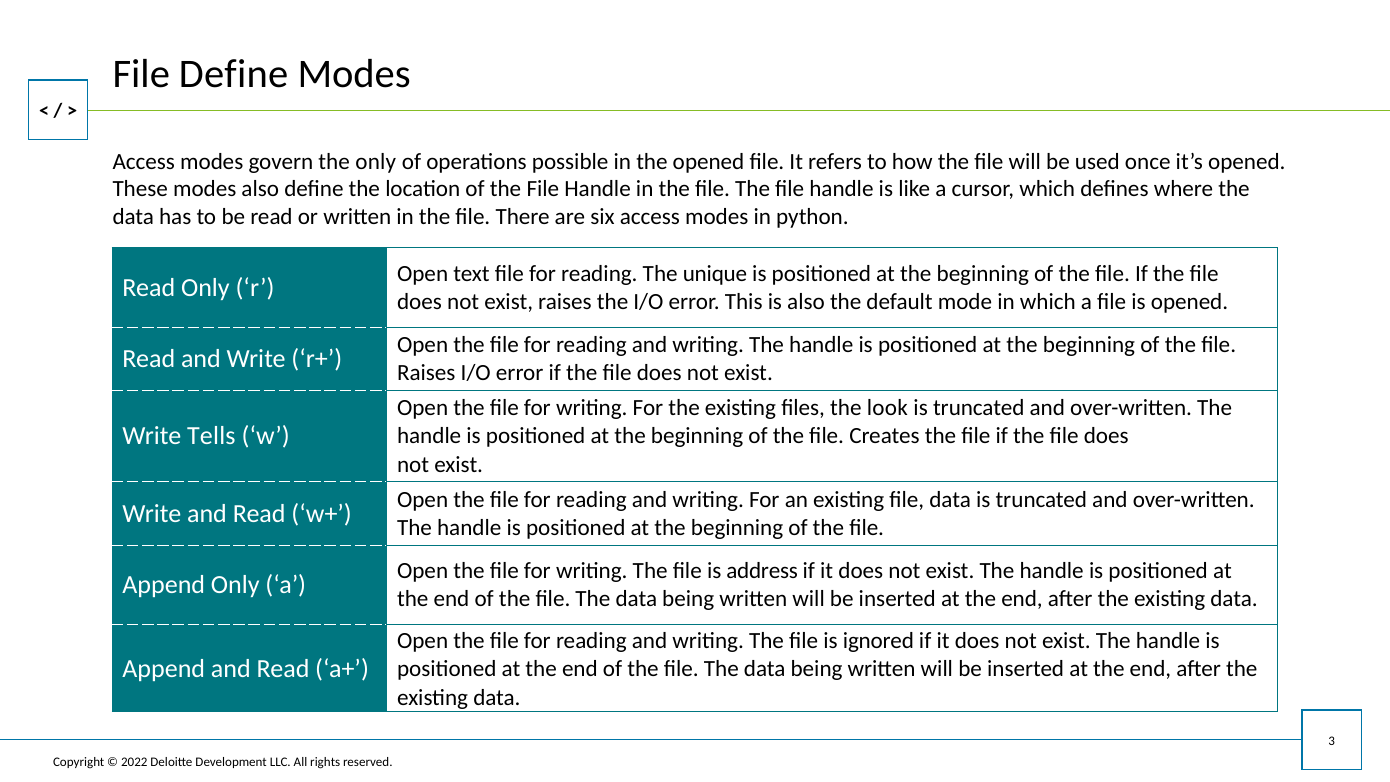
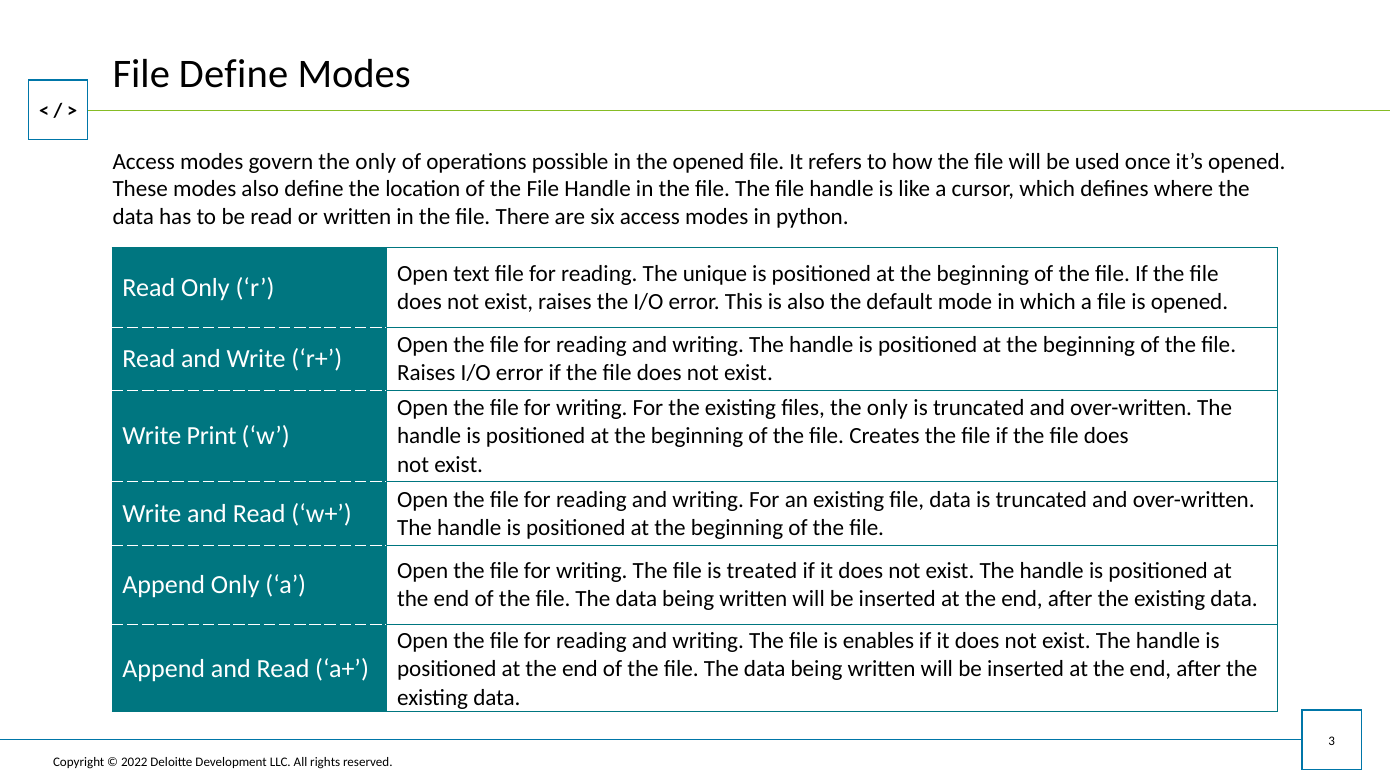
files the look: look -> only (887, 408)
Tells: Tells -> Print (212, 436)
address: address -> treated (762, 571)
ignored: ignored -> enables (878, 641)
